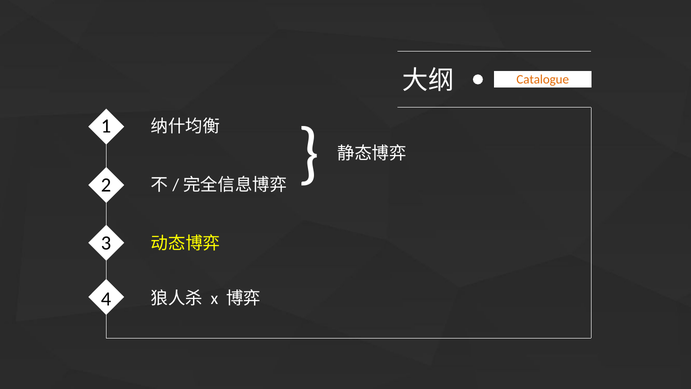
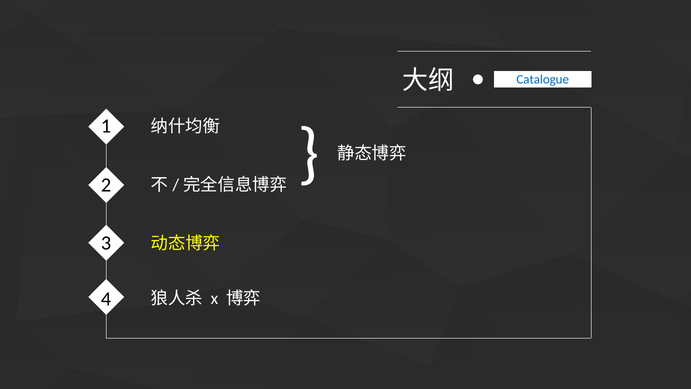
Catalogue colour: orange -> blue (543, 79)
